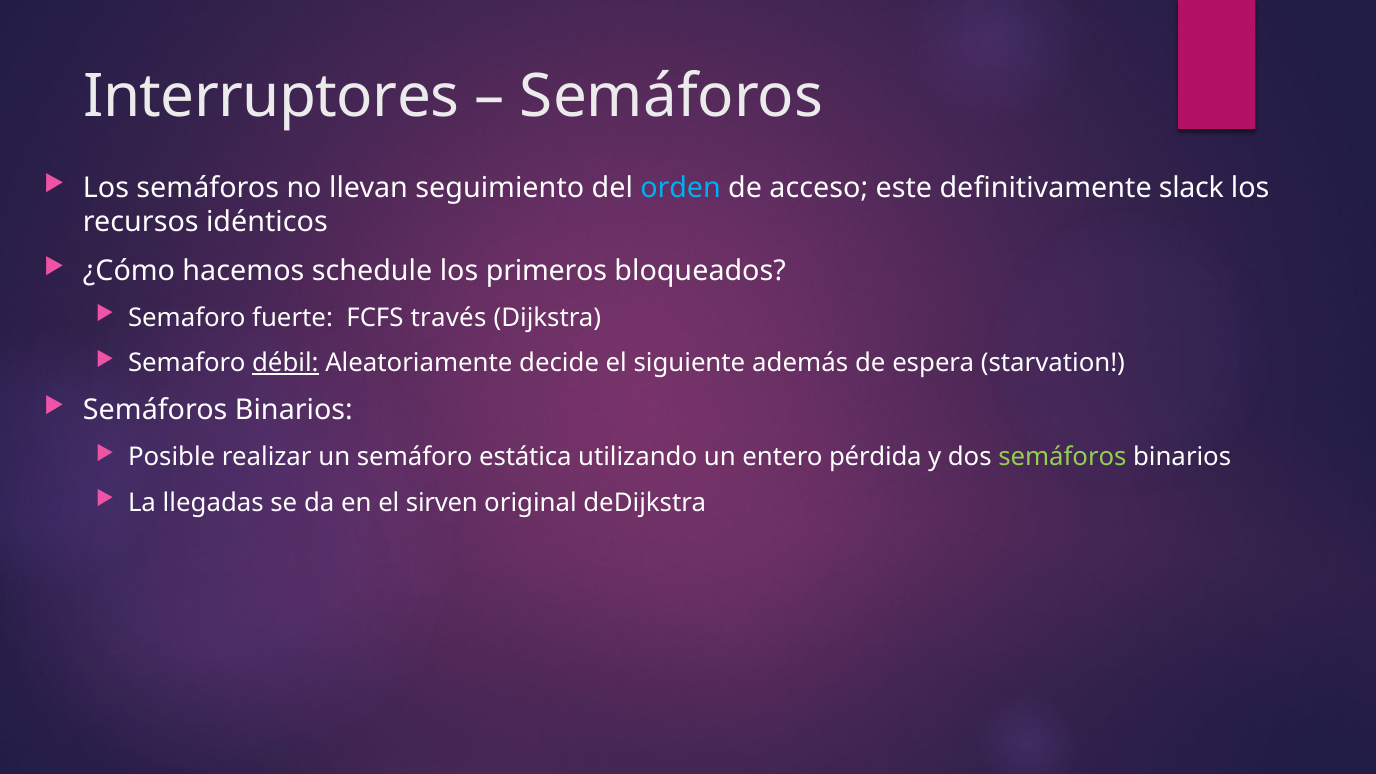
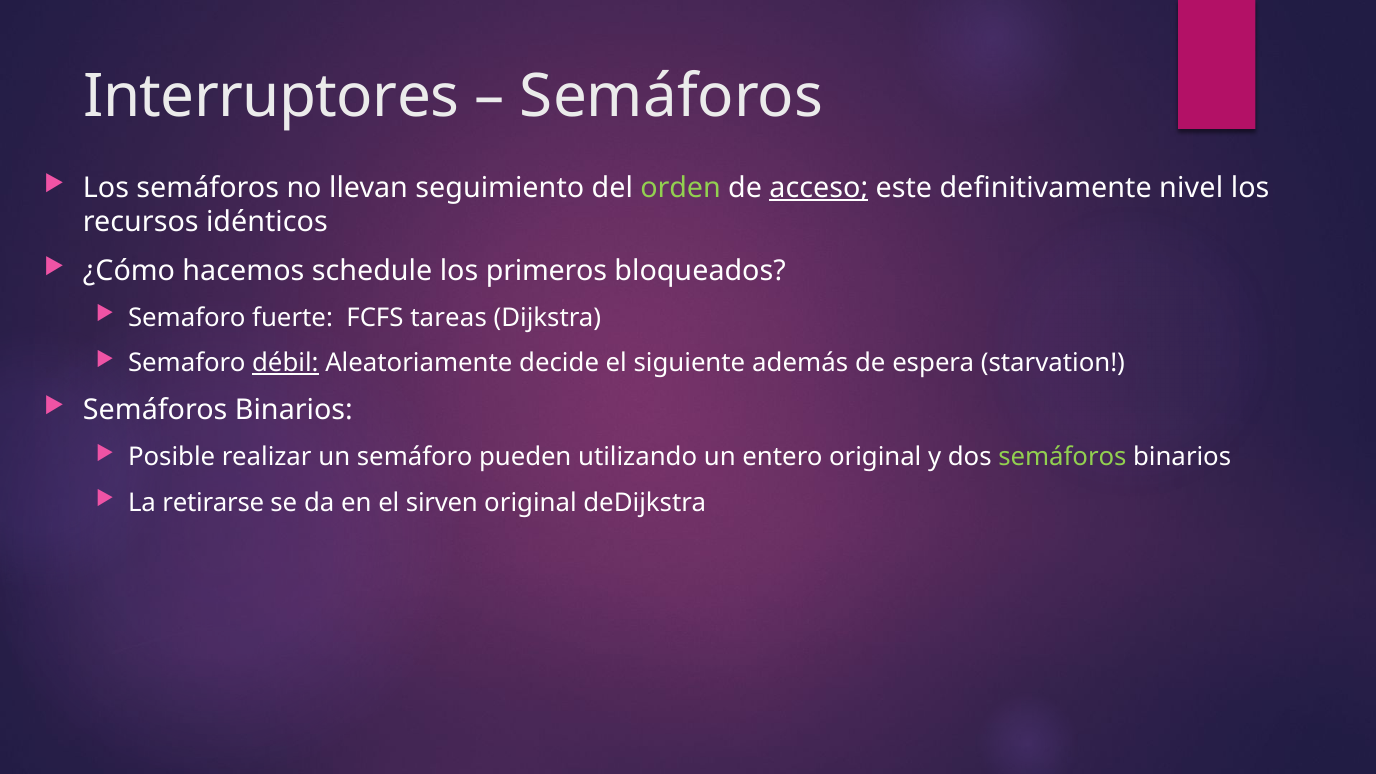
orden colour: light blue -> light green (681, 188)
acceso underline: none -> present (819, 188)
slack: slack -> nivel (1191, 188)
través: través -> tareas (449, 318)
estática: estática -> pueden (525, 457)
entero pérdida: pérdida -> original (875, 457)
llegadas: llegadas -> retirarse (213, 502)
